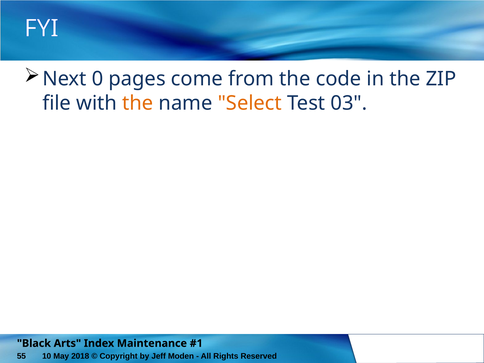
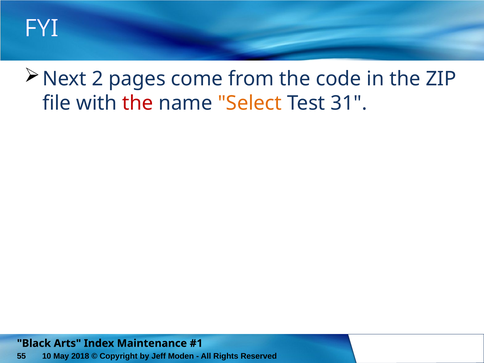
0: 0 -> 2 (98, 79)
the colour: orange -> red (138, 103)
03: 03 -> 31 (349, 103)
